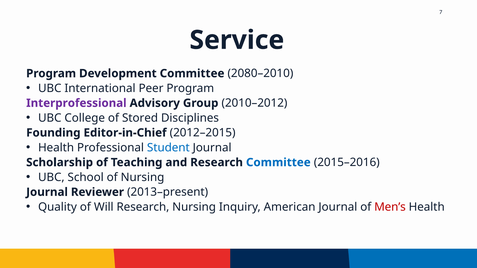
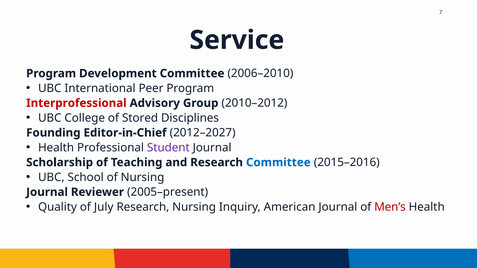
2080–2010: 2080–2010 -> 2006–2010 (260, 74)
Interprofessional colour: purple -> red (76, 103)
2012–2015: 2012–2015 -> 2012–2027 (203, 133)
Student colour: blue -> purple (168, 148)
2013–present: 2013–present -> 2005–present (168, 192)
Will: Will -> July (104, 207)
